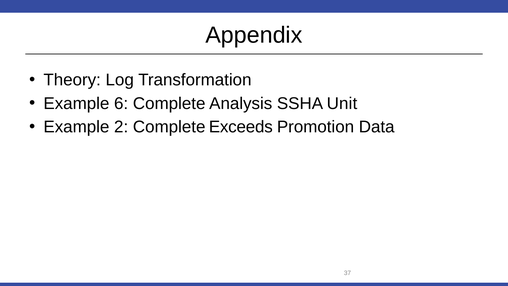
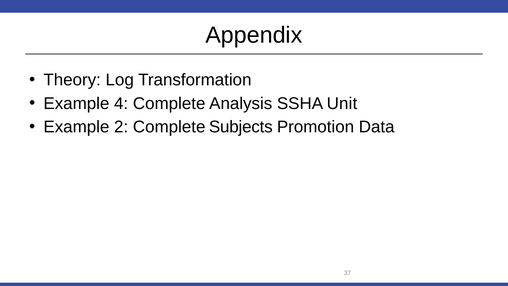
6: 6 -> 4 (121, 103)
Exceeds: Exceeds -> Subjects (241, 127)
